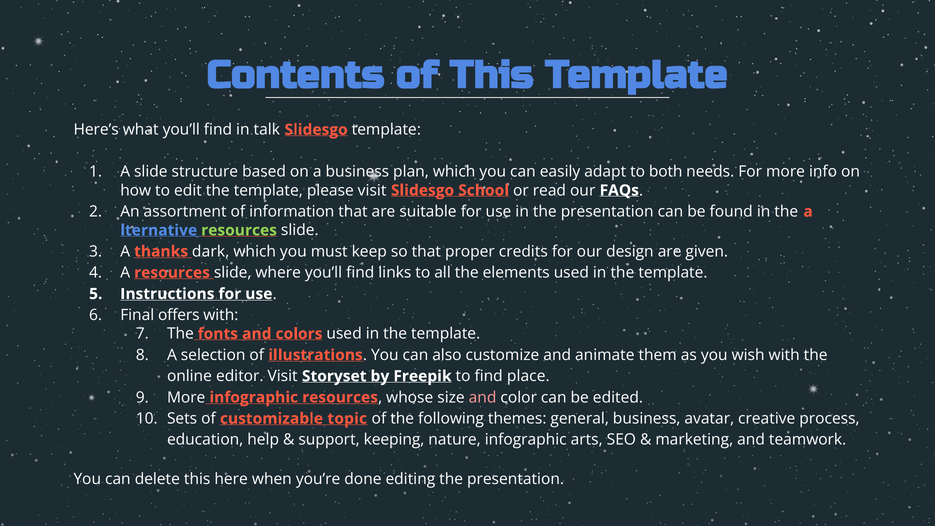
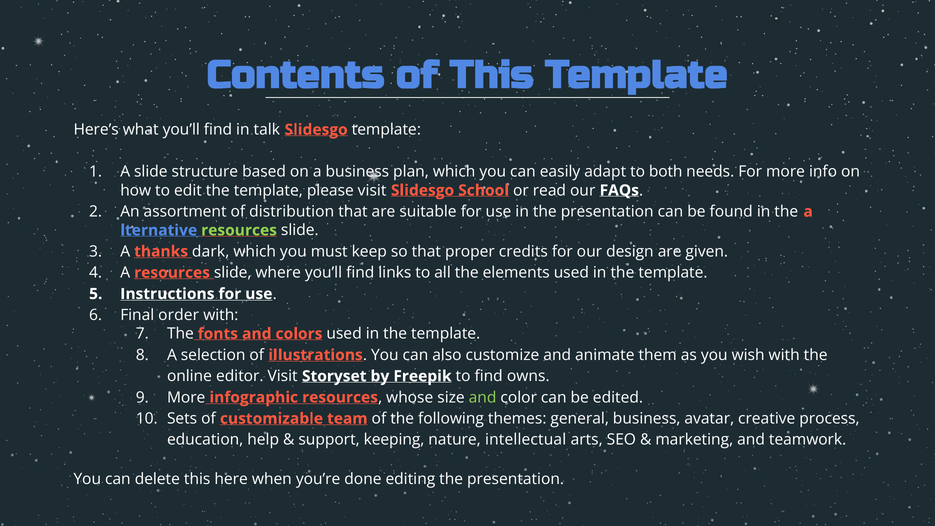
information: information -> distribution (292, 212)
offers: offers -> order (179, 315)
place: place -> owns (528, 376)
and colour: pink -> light green (483, 397)
topic: topic -> team (347, 419)
nature infographic: infographic -> intellectual (526, 440)
